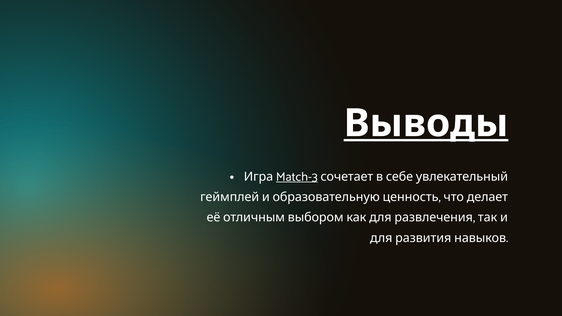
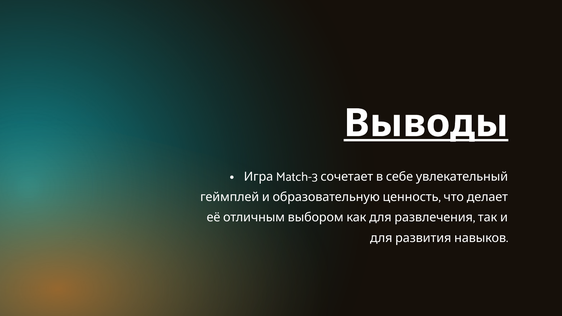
Match-3 underline: present -> none (297, 177)
